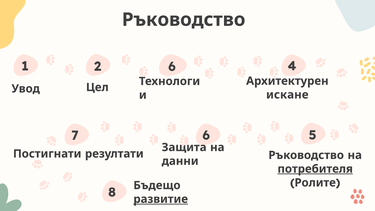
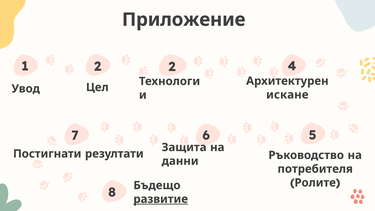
Ръководство: Ръководство -> Приложение (184, 20)
2 6: 6 -> 2 (172, 67)
потребителя underline: present -> none (315, 169)
